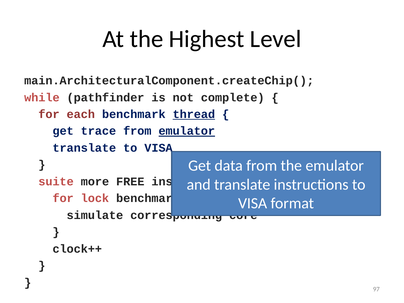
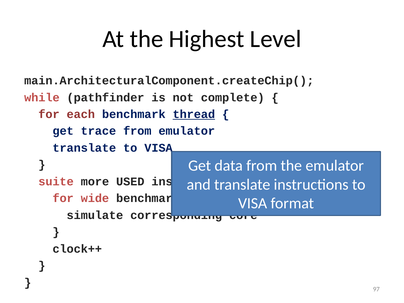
emulator underline: present -> none (187, 131)
FREE: FREE -> USED (130, 182)
lock: lock -> wide (95, 198)
